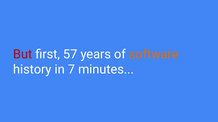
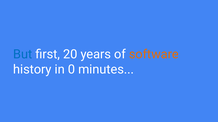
But colour: red -> blue (23, 55)
57: 57 -> 20 (70, 55)
7: 7 -> 0 (71, 70)
